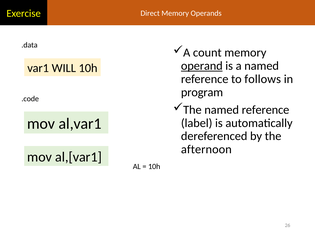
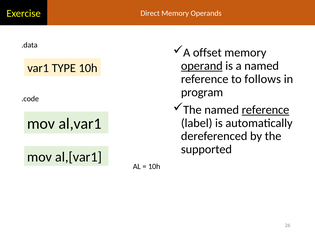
count: count -> offset (207, 53)
WILL: WILL -> TYPE (64, 68)
reference underline: none -> present (265, 110)
afternoon: afternoon -> supported (206, 150)
